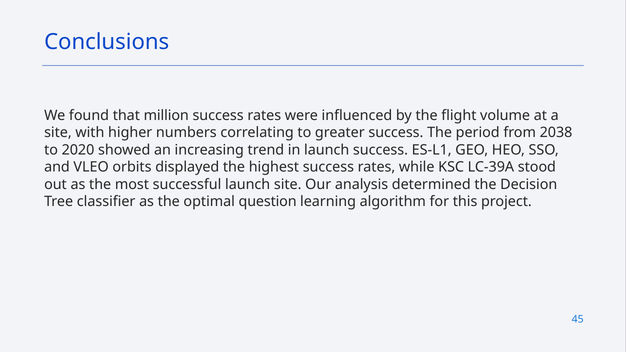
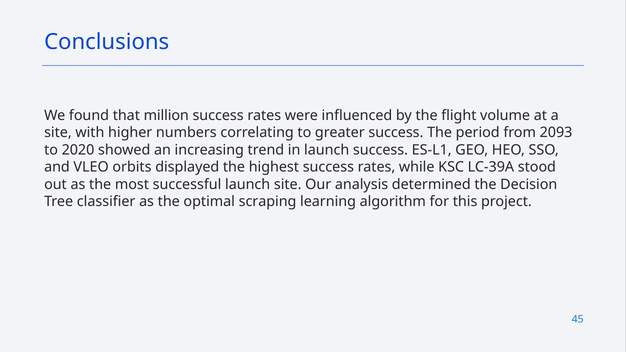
2038: 2038 -> 2093 (556, 133)
question: question -> scraping (268, 202)
